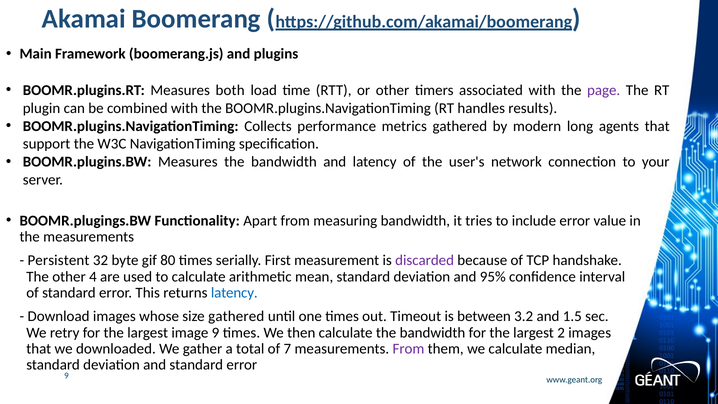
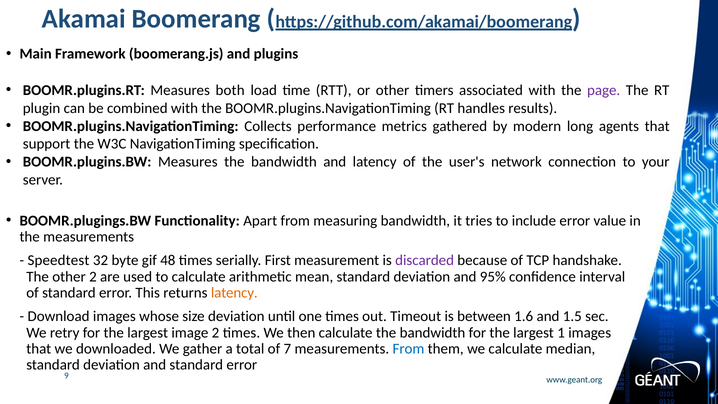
Persistent: Persistent -> Speedtest (58, 260)
80: 80 -> 48 (168, 260)
other 4: 4 -> 2 (93, 277)
latency colour: blue -> orange (234, 293)
size gathered: gathered -> deviation (236, 316)
3.2: 3.2 -> 1.6 (524, 316)
image 9: 9 -> 2 (216, 333)
2: 2 -> 1 (561, 333)
From colour: purple -> blue (408, 349)
